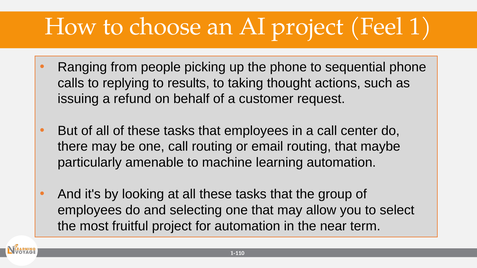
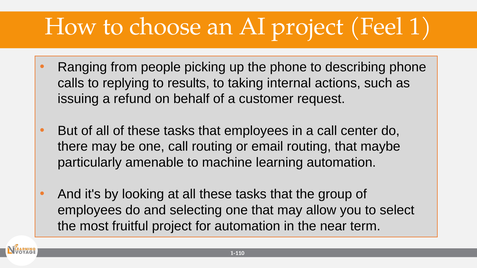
sequential: sequential -> describing (355, 67)
thought: thought -> internal (289, 83)
